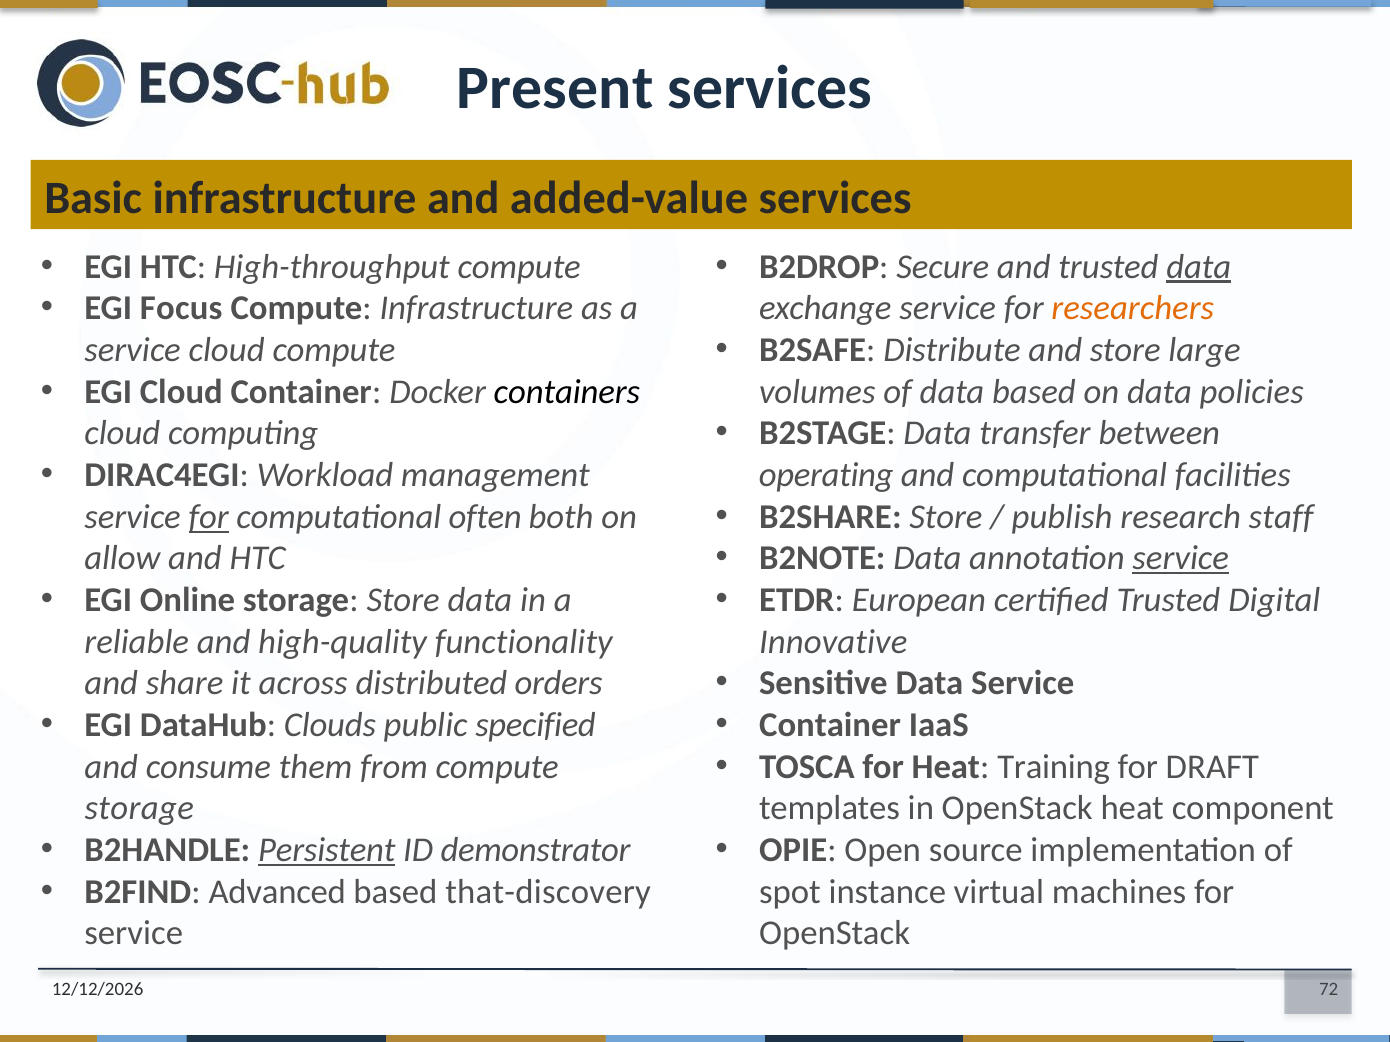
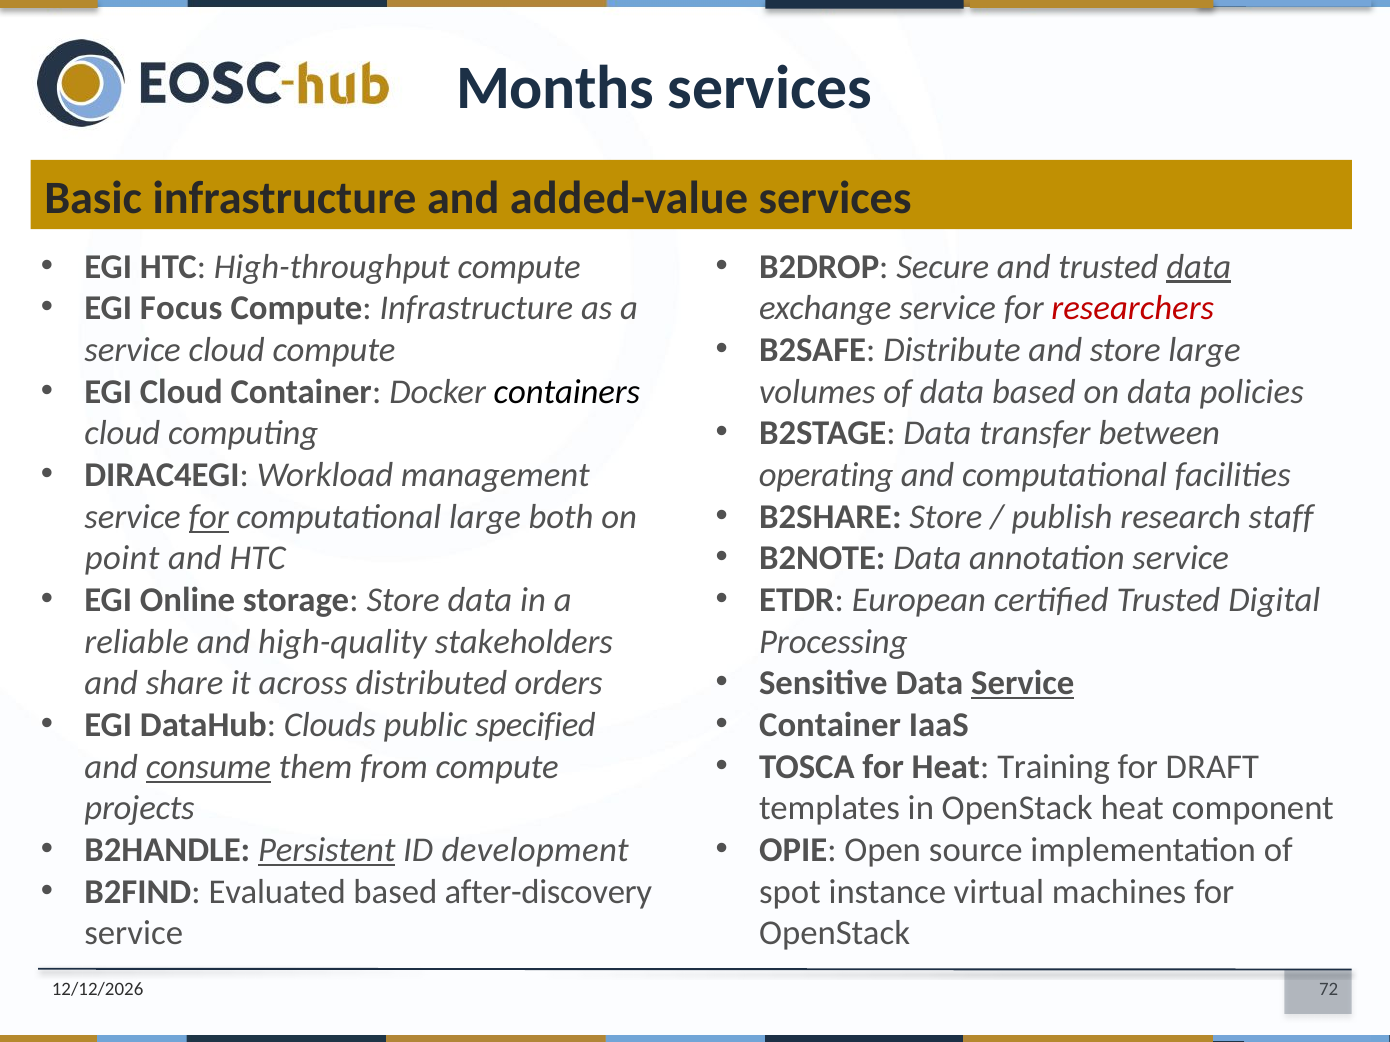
Present: Present -> Months (555, 88)
researchers colour: orange -> red (1133, 308)
computational often: often -> large (485, 517)
service underline: present -> none (1181, 559)
allow: allow -> point (122, 559)
functionality: functionality -> stakeholders (524, 642)
Innovative: Innovative -> Processing (833, 642)
Service underline: none -> present (1023, 684)
consume underline: none -> present (208, 767)
storage: storage -> projects (140, 809)
demonstrator: demonstrator -> development (535, 850)
Advanced: Advanced -> Evaluated (277, 892)
that-discovery: that-discovery -> after-discovery (548, 892)
